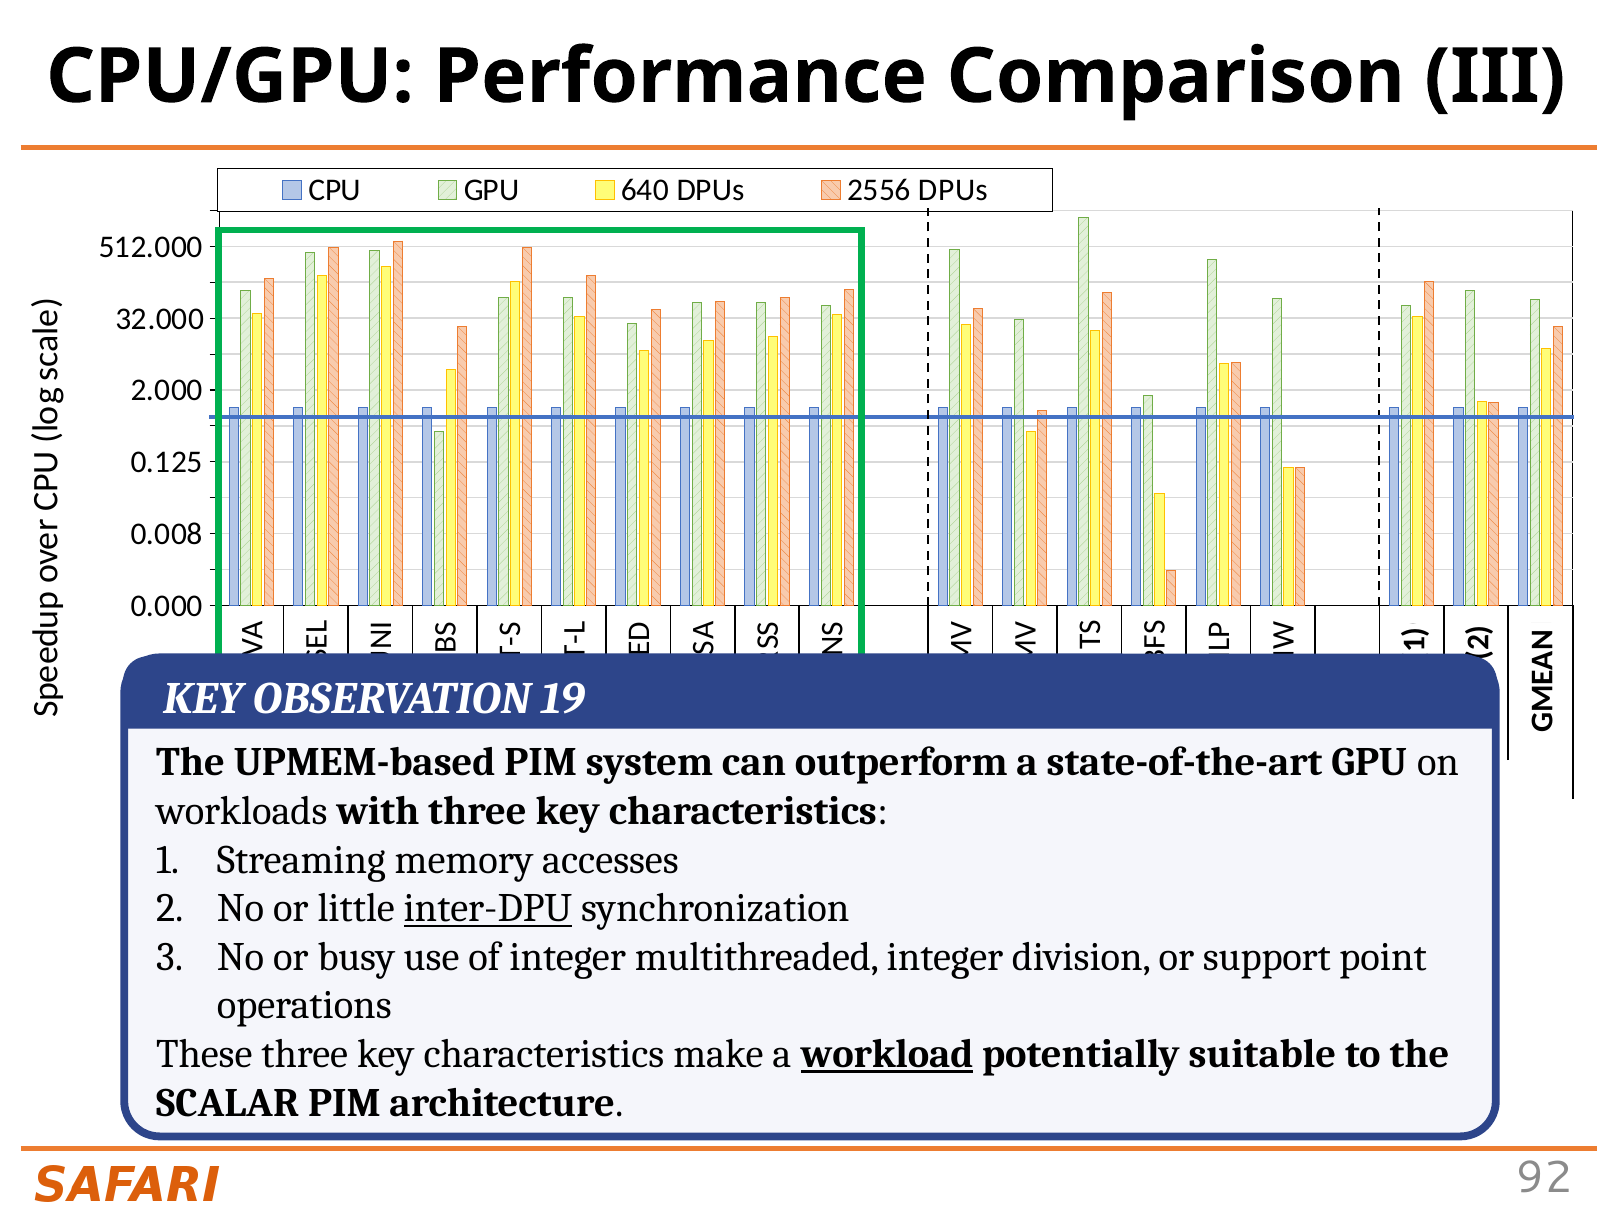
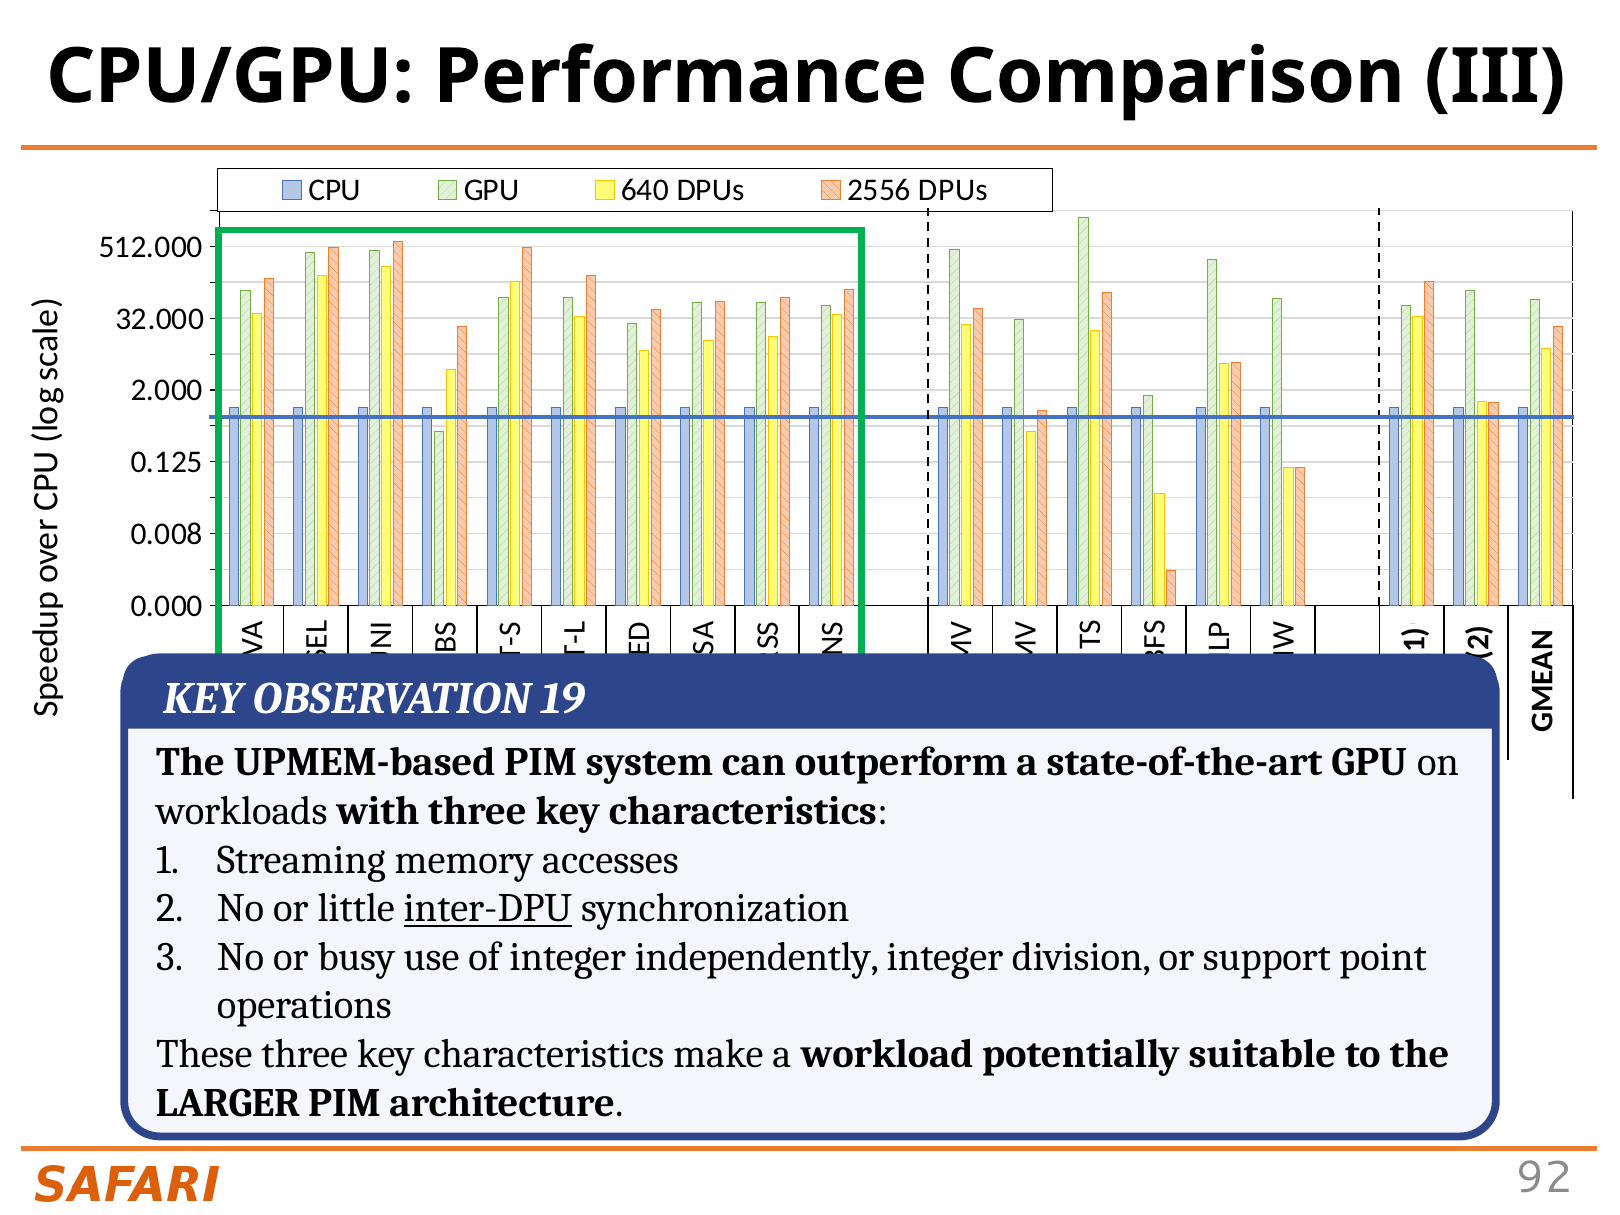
multithreaded: multithreaded -> independently (757, 957)
workload underline: present -> none (887, 1054)
SCALAR: SCALAR -> LARGER (228, 1103)
